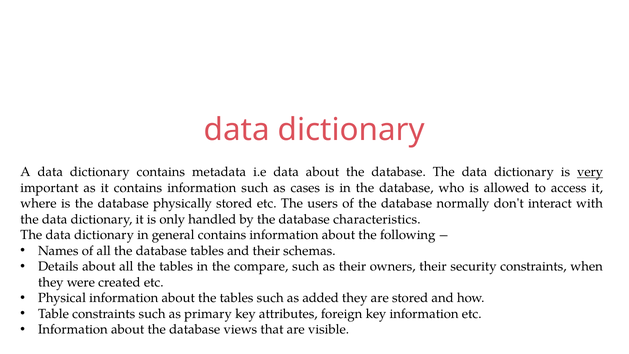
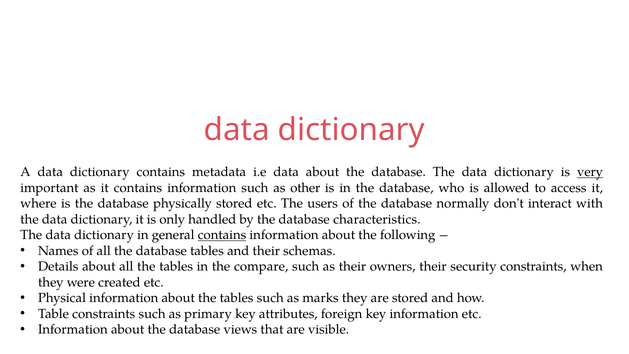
cases: cases -> other (305, 188)
contains underline: none -> present (222, 235)
added: added -> marks (321, 298)
